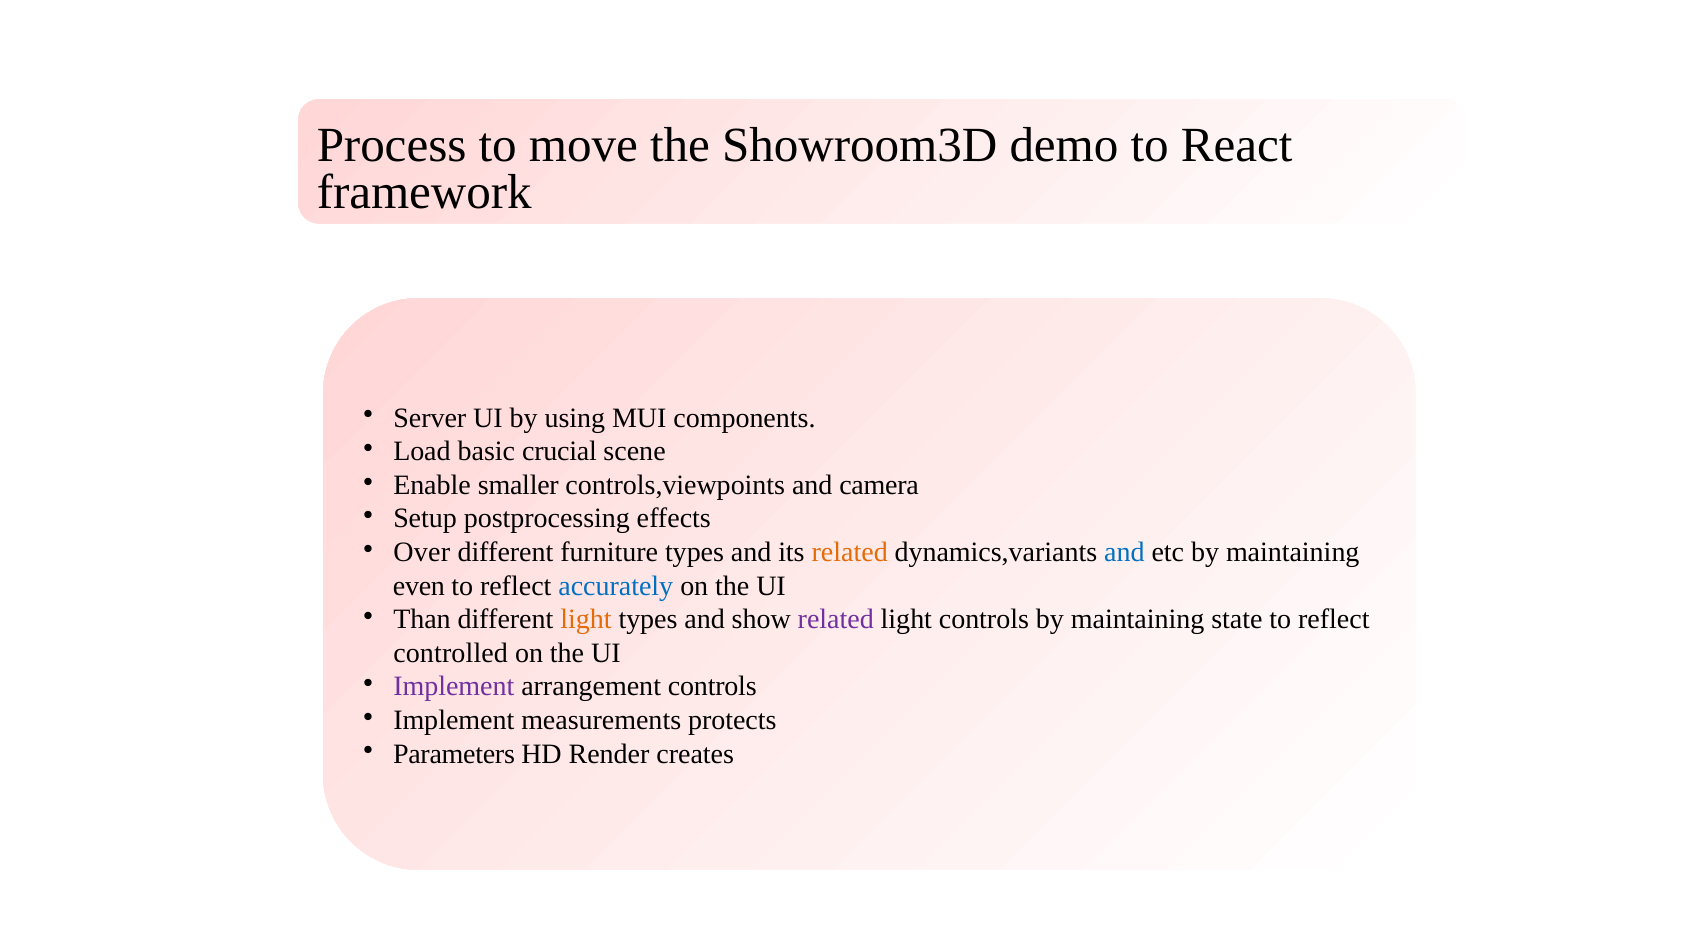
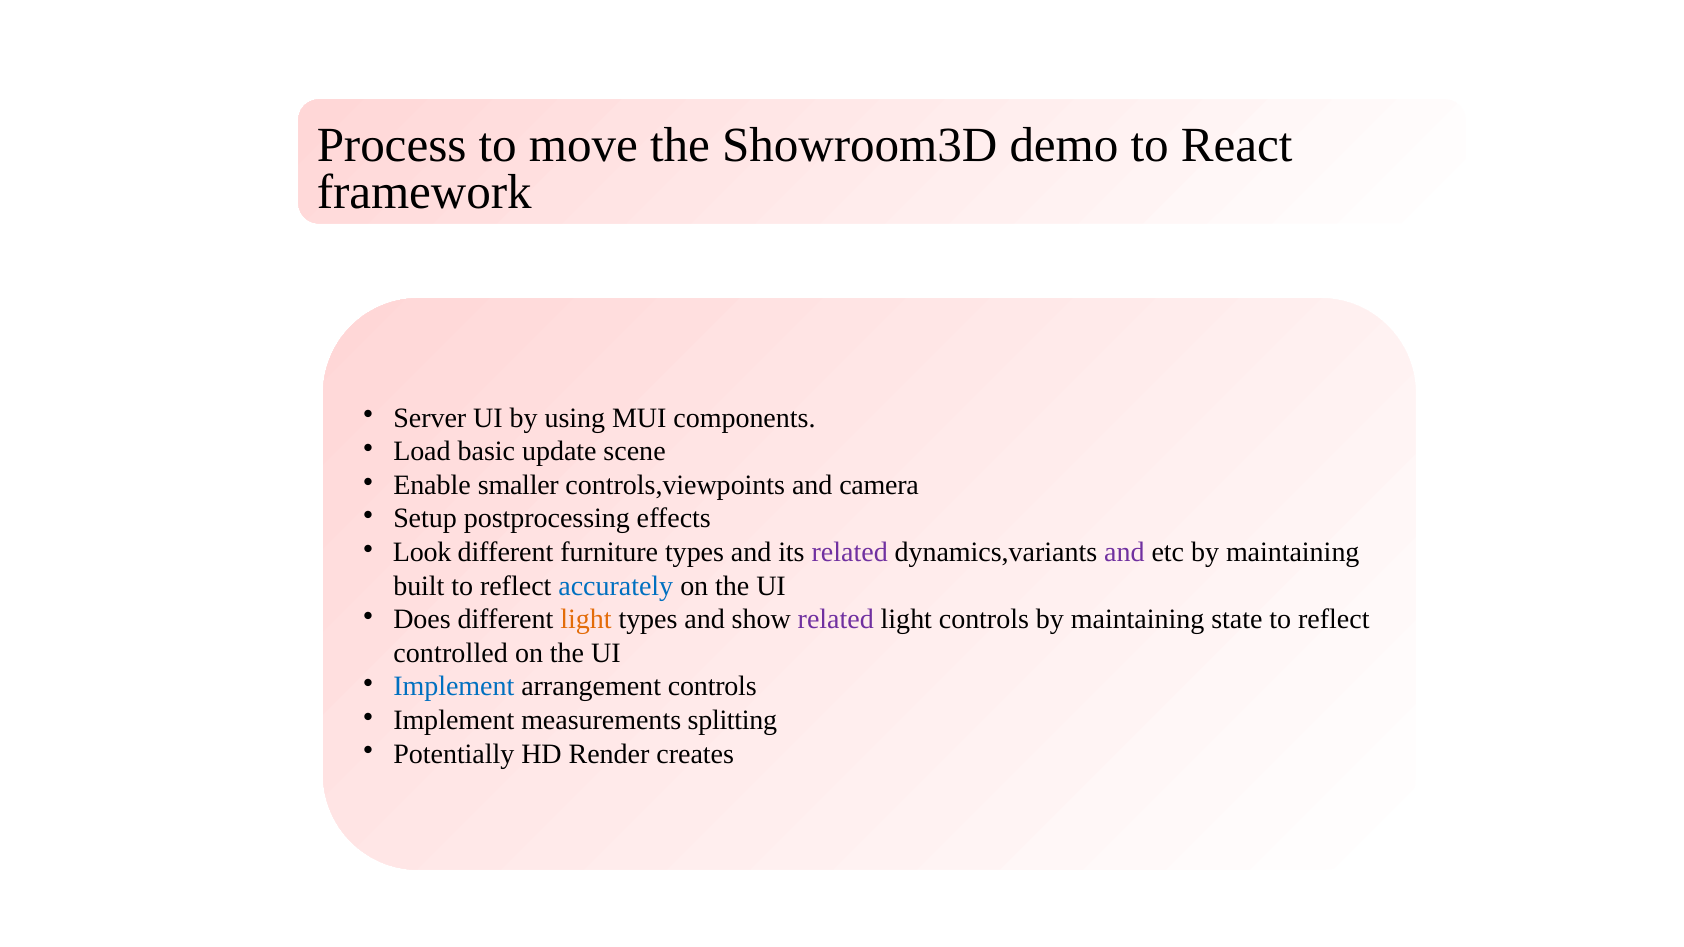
crucial: crucial -> update (559, 452)
Over: Over -> Look (422, 552)
related colour: orange -> purple (850, 552)
and colour: blue -> purple (1124, 552)
even: even -> built (419, 586)
Than: Than -> Does (422, 620)
Implement colour: purple -> blue (454, 687)
protects: protects -> splitting (732, 720)
Parameters: Parameters -> Potentially (454, 754)
